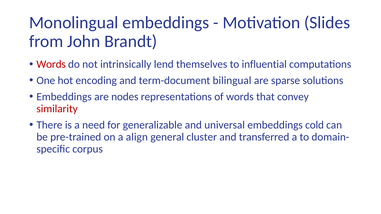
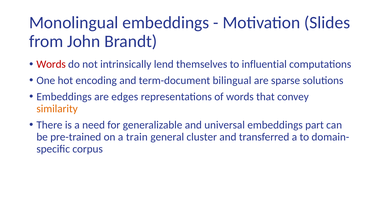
nodes: nodes -> edges (125, 97)
similarity colour: red -> orange (57, 109)
cold: cold -> part (315, 125)
align: align -> train (137, 137)
